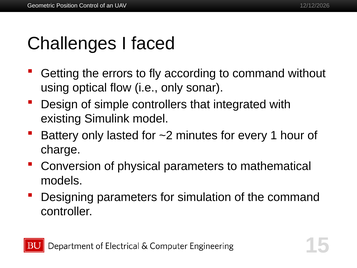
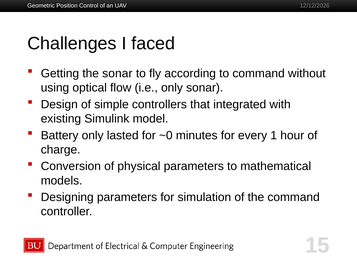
the errors: errors -> sonar (117, 73)
~2: ~2 -> ~0 (166, 135)
